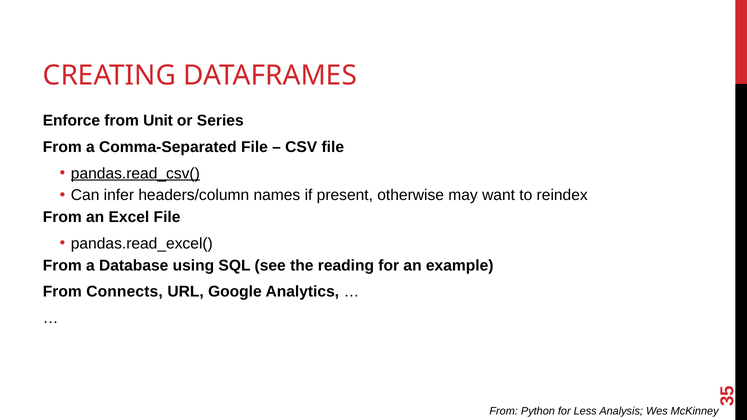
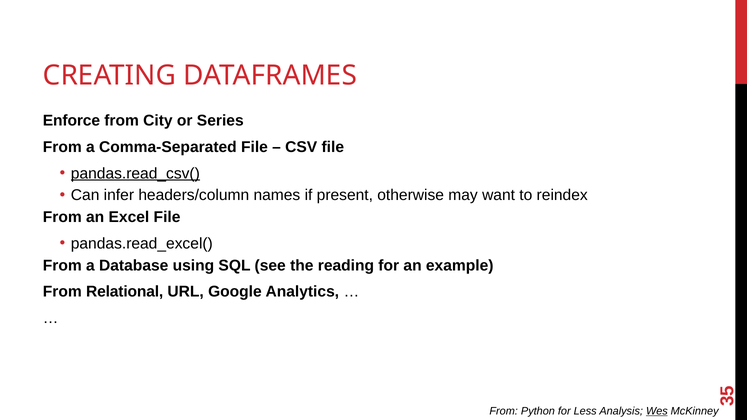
Unit: Unit -> City (158, 121)
Connects: Connects -> Relational (125, 292)
Wes underline: none -> present (657, 411)
